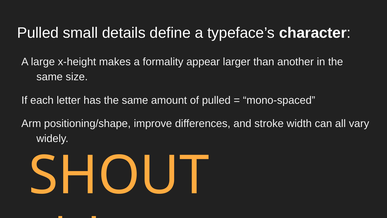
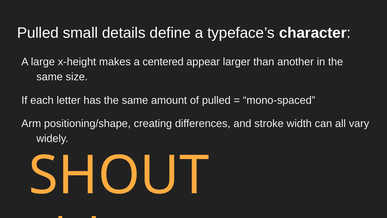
formality: formality -> centered (163, 62)
improve: improve -> creating (153, 123)
